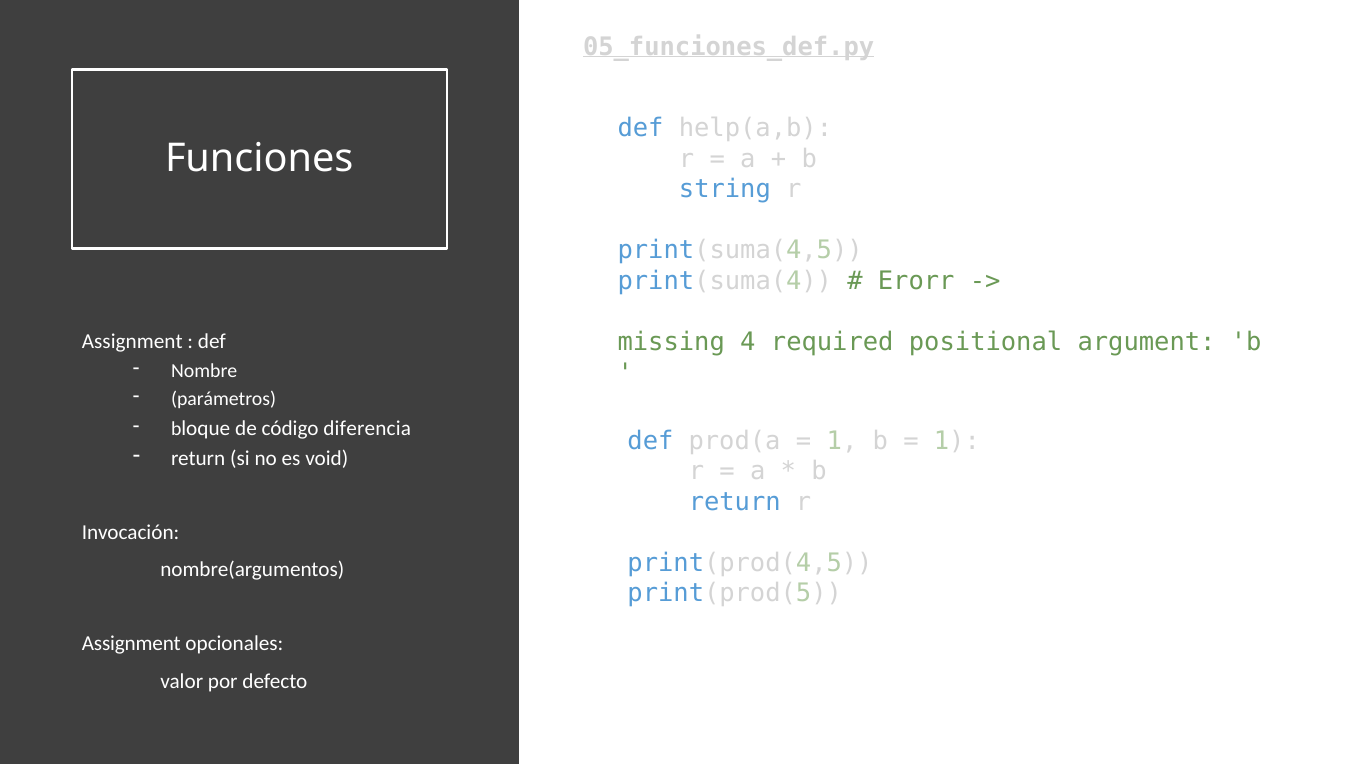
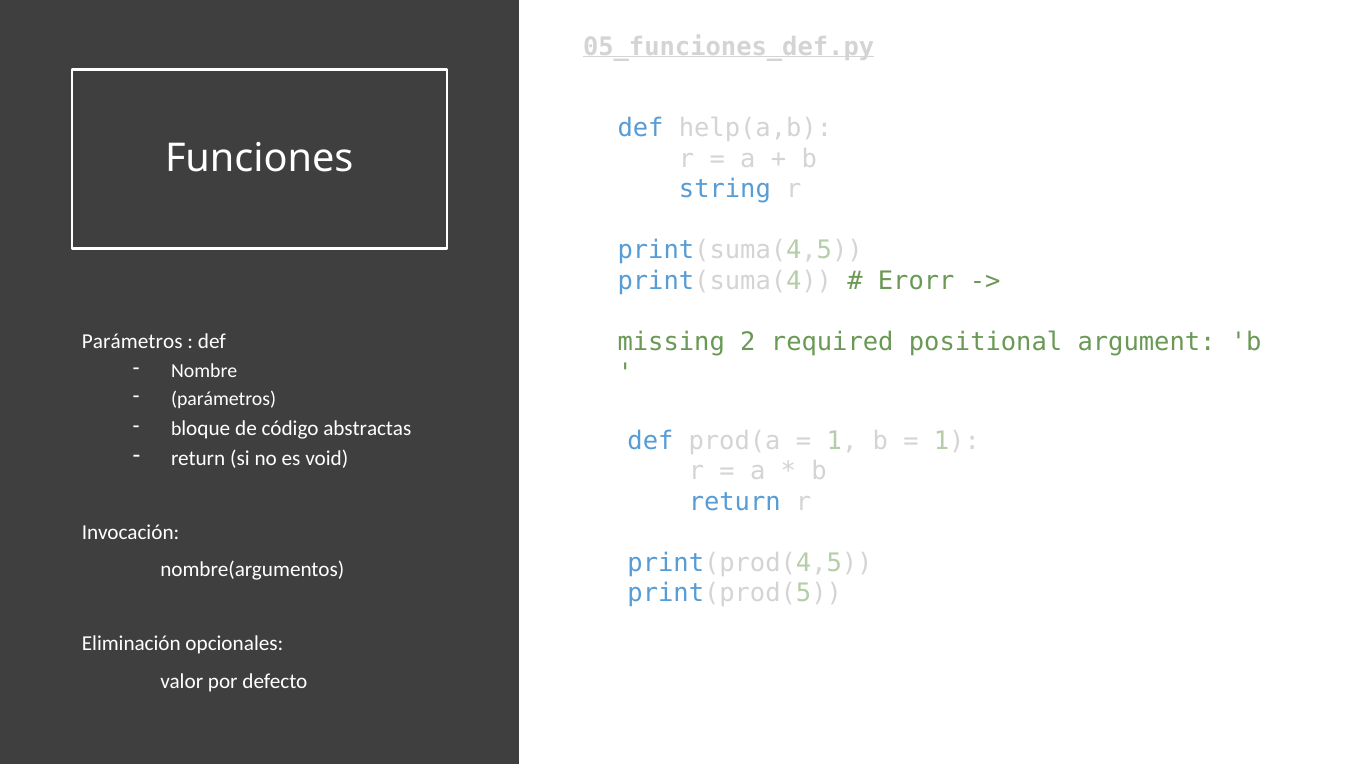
4: 4 -> 2 (748, 342)
Assignment: Assignment -> Parámetros (132, 342)
diferencia: diferencia -> abstractas (367, 429)
Assignment: Assignment -> Eliminación (131, 644)
